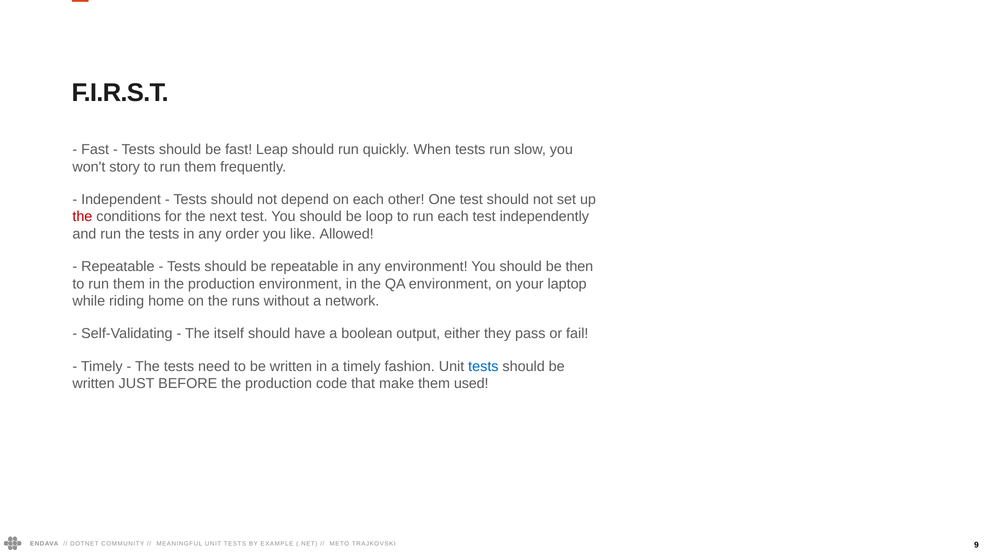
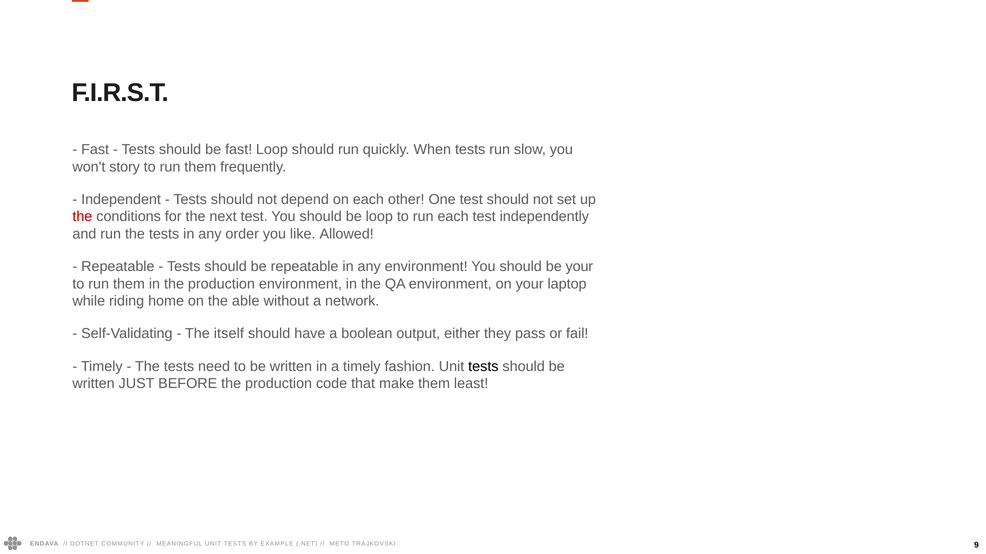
fast Leap: Leap -> Loop (272, 150)
be then: then -> your (579, 267)
runs: runs -> able (246, 301)
tests colour: blue -> black (483, 367)
used: used -> least (471, 384)
